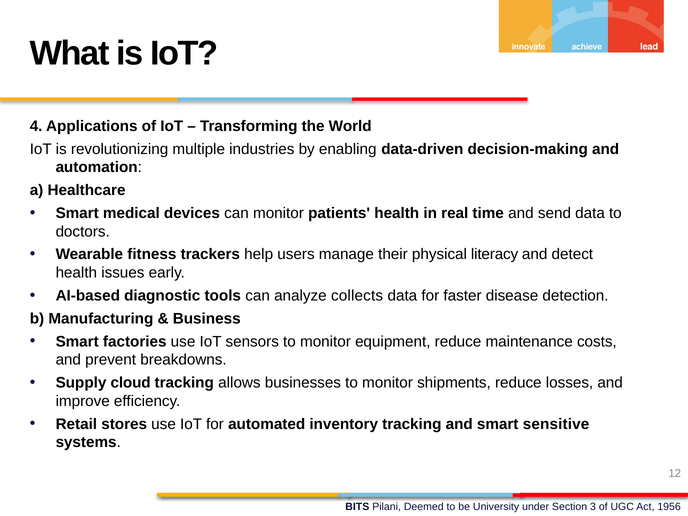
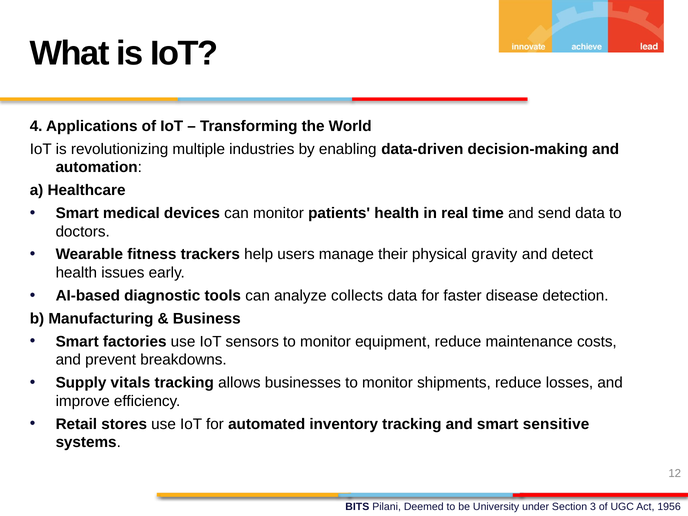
literacy: literacy -> gravity (494, 254)
cloud: cloud -> vitals (130, 383)
